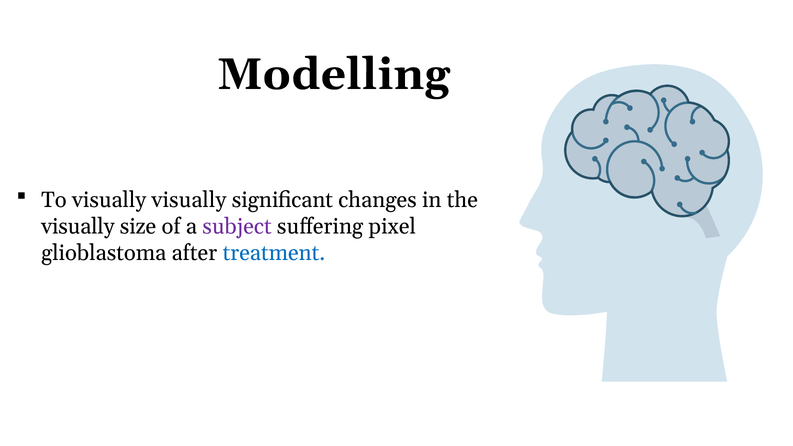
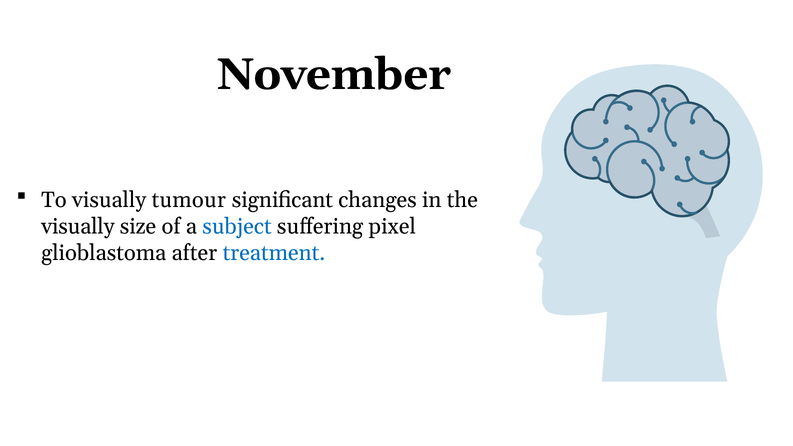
Modelling: Modelling -> November (334, 74)
visually visually: visually -> tumour (189, 200)
subject colour: purple -> blue (237, 227)
